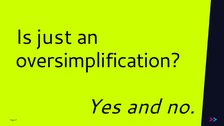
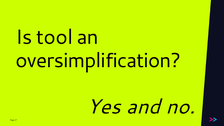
just: just -> tool (55, 37)
